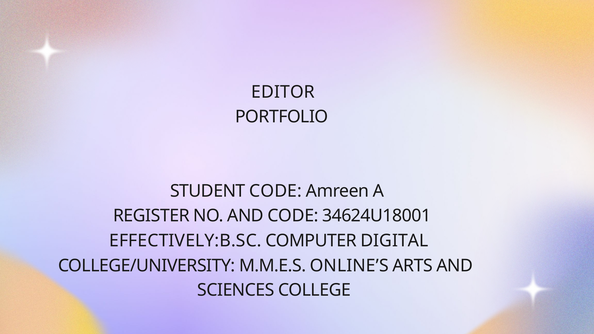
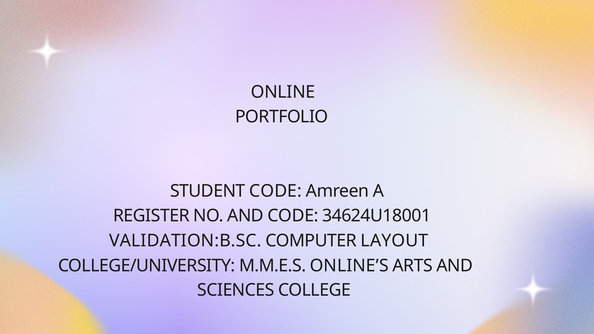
EDITOR: EDITOR -> ONLINE (283, 92)
EFFECTIVELY:B.SC: EFFECTIVELY:B.SC -> VALIDATION:B.SC (185, 241)
DIGITAL: DIGITAL -> LAYOUT (394, 241)
